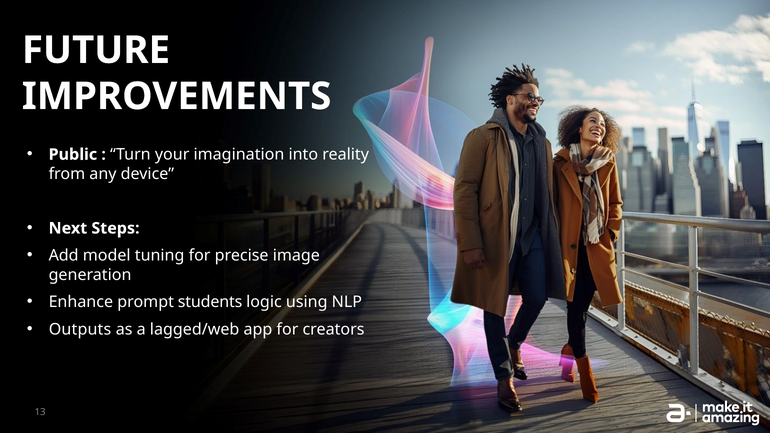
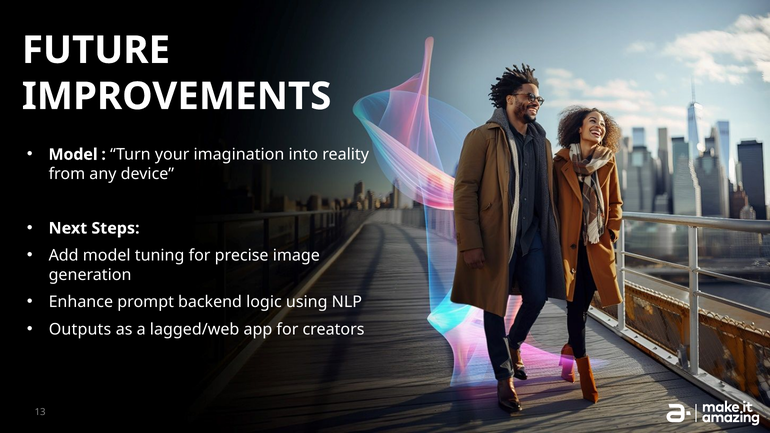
Public: Public -> Model (73, 155)
students: students -> backend (210, 302)
